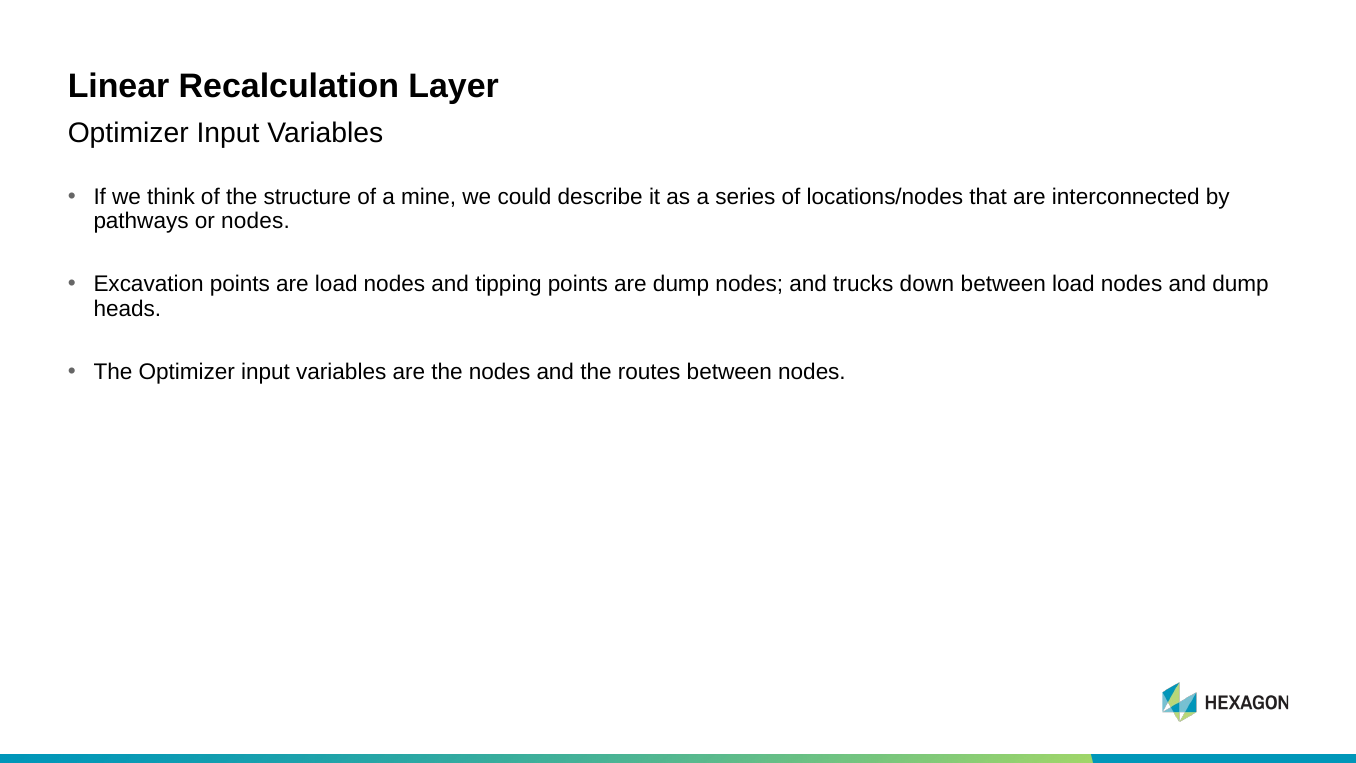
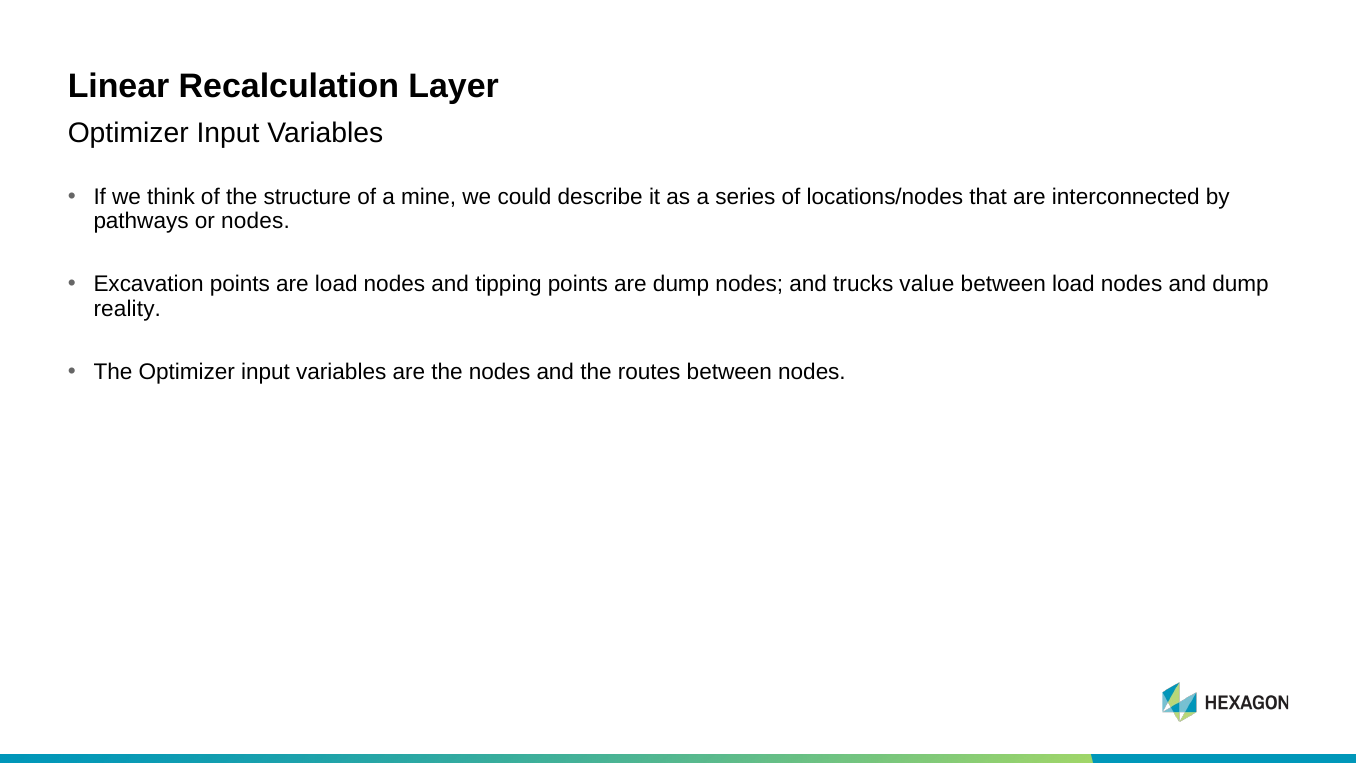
down: down -> value (927, 284)
heads: heads -> reality (127, 309)
